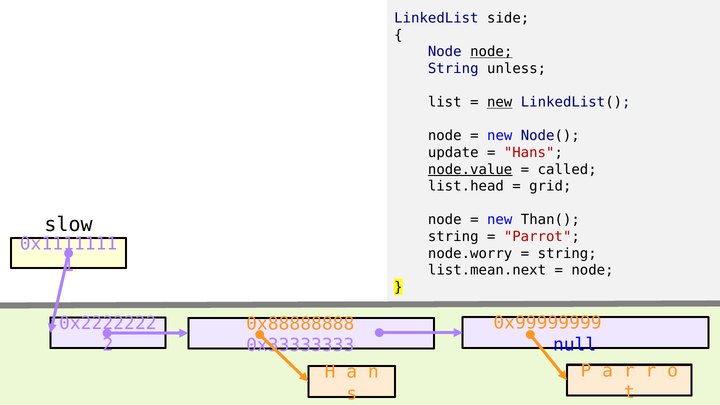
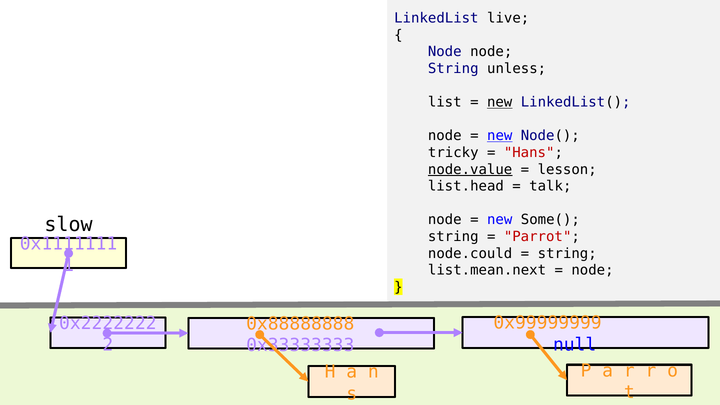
side: side -> live (508, 18)
node underline: present -> none (491, 52)
new underline: none -> present (500, 136)
update: update -> tricky (453, 153)
called: called -> lesson (567, 169)
grid: grid -> talk (550, 186)
Than(: Than( -> Some( (550, 220)
node.worry: node.worry -> node.could (470, 253)
